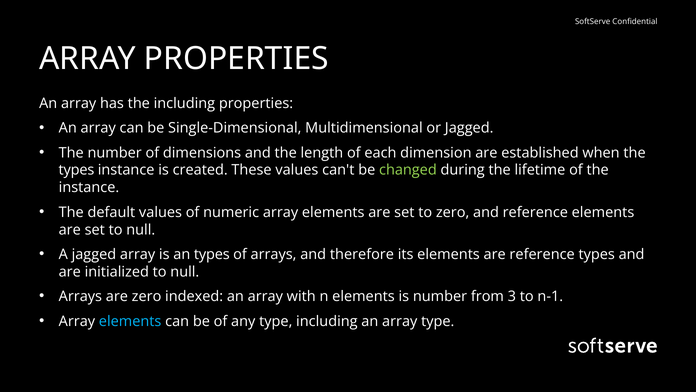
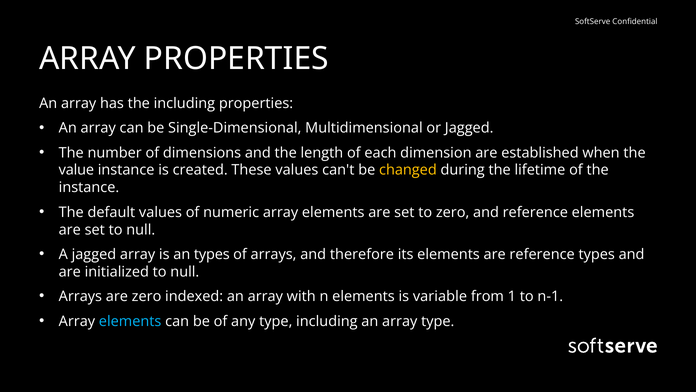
types: types -> value (76, 170)
changed colour: light green -> yellow (408, 170)
is number: number -> variable (440, 296)
3: 3 -> 1 (512, 296)
